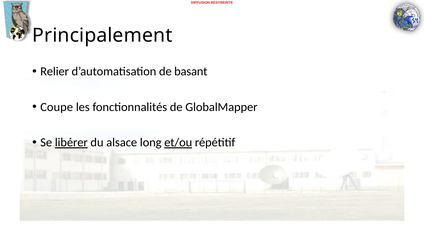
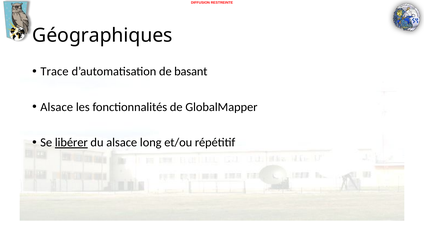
Principalement: Principalement -> Géographiques (102, 36)
Relier: Relier -> Trace (54, 72)
Coupe: Coupe -> Alsace (57, 107)
et/ou underline: present -> none (178, 143)
